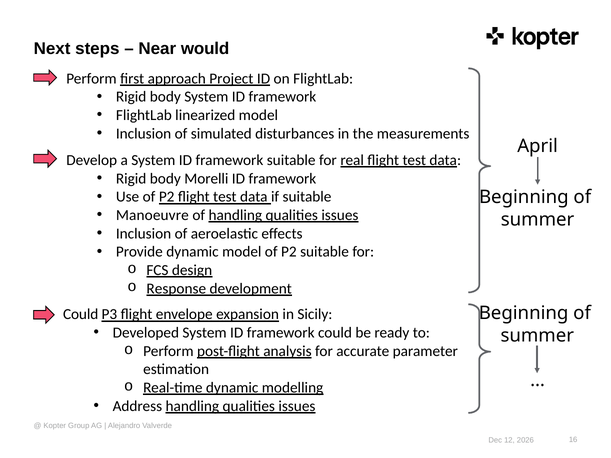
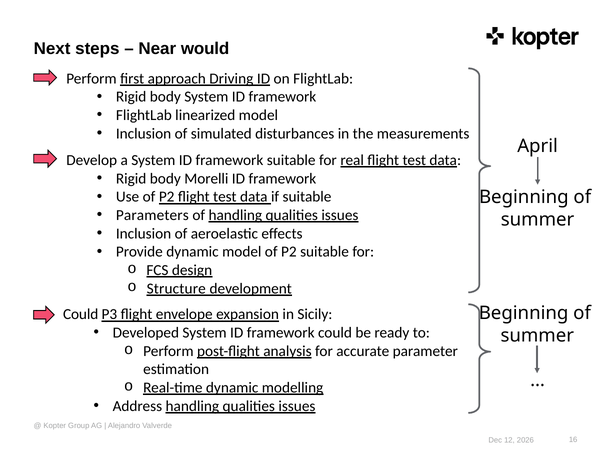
Project: Project -> Driving (231, 79)
Manoeuvre: Manoeuvre -> Parameters (152, 215)
Response: Response -> Structure (176, 289)
